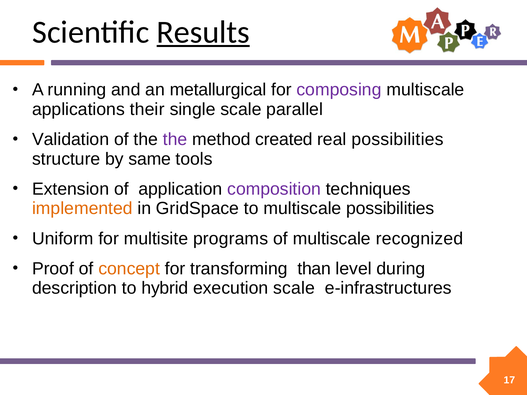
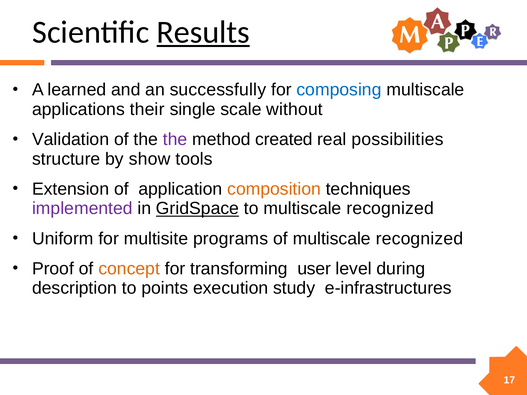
running: running -> learned (77, 90)
metallurgical: metallurgical -> successfully (218, 90)
composing colour: purple -> blue (339, 90)
parallel: parallel -> without (295, 109)
same: same -> show (150, 159)
composition colour: purple -> orange (274, 189)
implemented colour: orange -> purple (82, 209)
GridSpace underline: none -> present (198, 209)
to multiscale possibilities: possibilities -> recognized (390, 209)
than: than -> user (314, 269)
hybrid: hybrid -> points (165, 288)
execution scale: scale -> study (294, 288)
